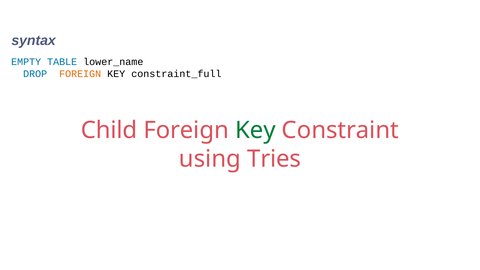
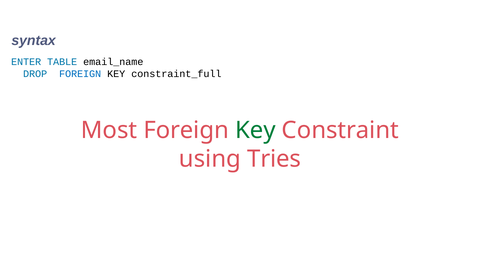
EMPTY: EMPTY -> ENTER (26, 62)
lower_name: lower_name -> email_name (113, 62)
FOREIGN colour: orange -> blue (80, 74)
Child: Child -> Most (109, 130)
